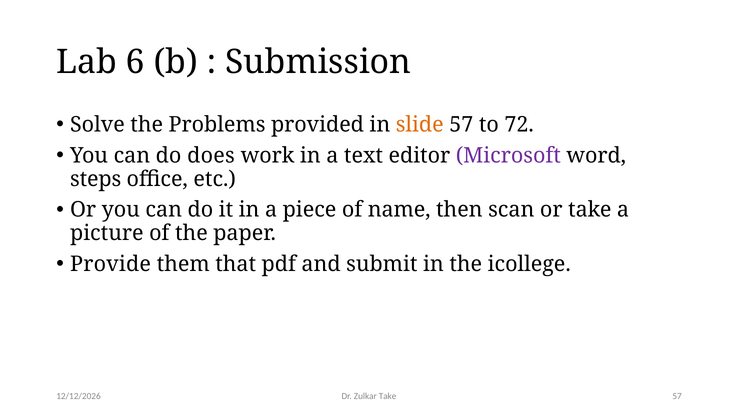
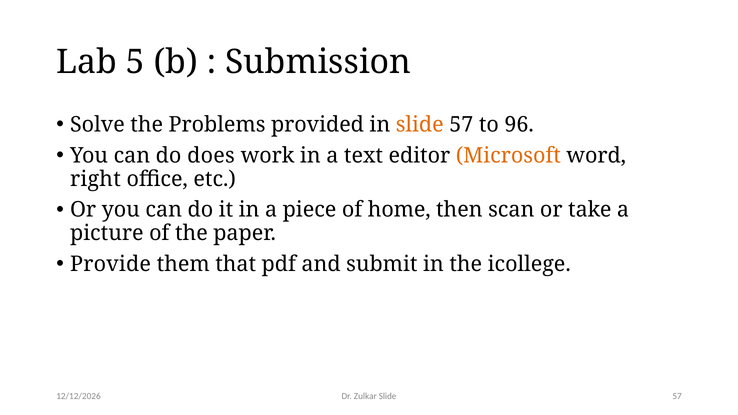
6: 6 -> 5 (135, 62)
72: 72 -> 96 (519, 125)
Microsoft colour: purple -> orange (508, 156)
steps: steps -> right (95, 179)
name: name -> home (399, 210)
Zulkar Take: Take -> Slide (388, 396)
